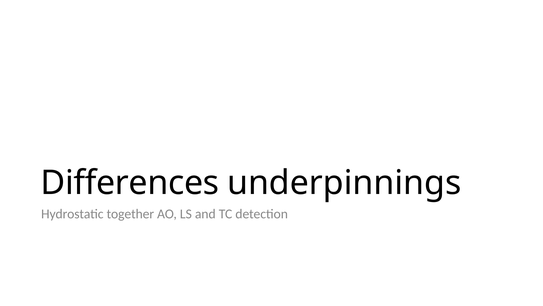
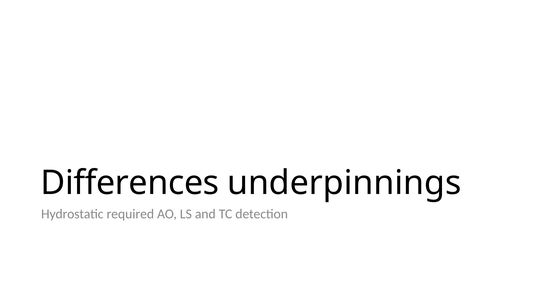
together: together -> required (130, 214)
